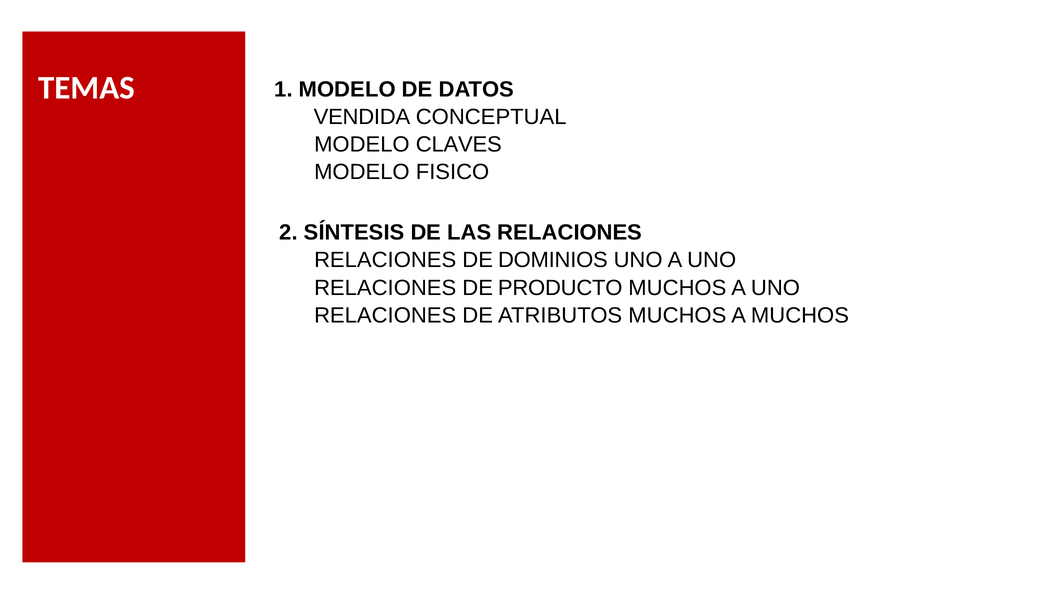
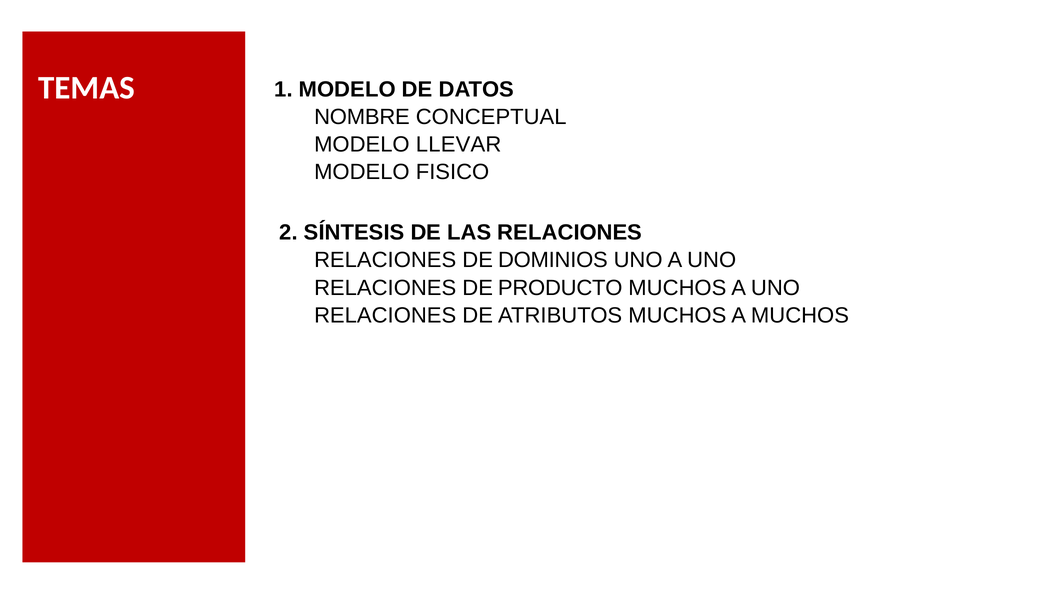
VENDIDA: VENDIDA -> NOMBRE (362, 117)
CLAVES: CLAVES -> LLEVAR (459, 145)
